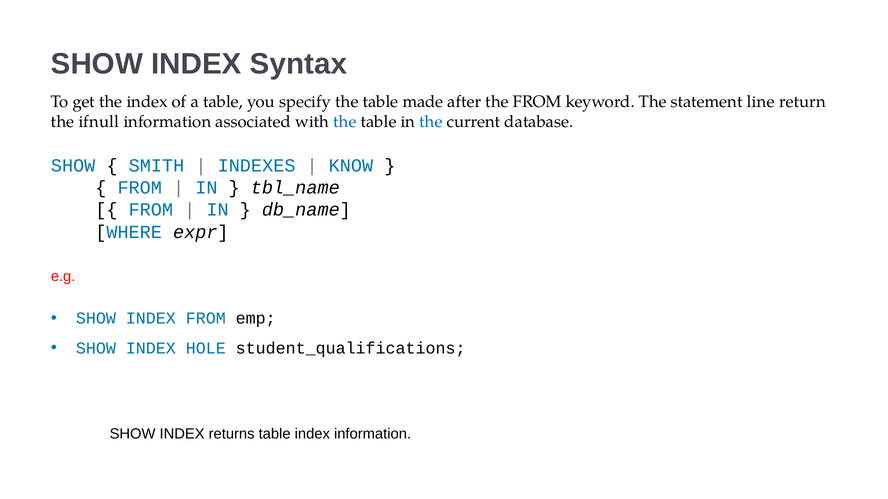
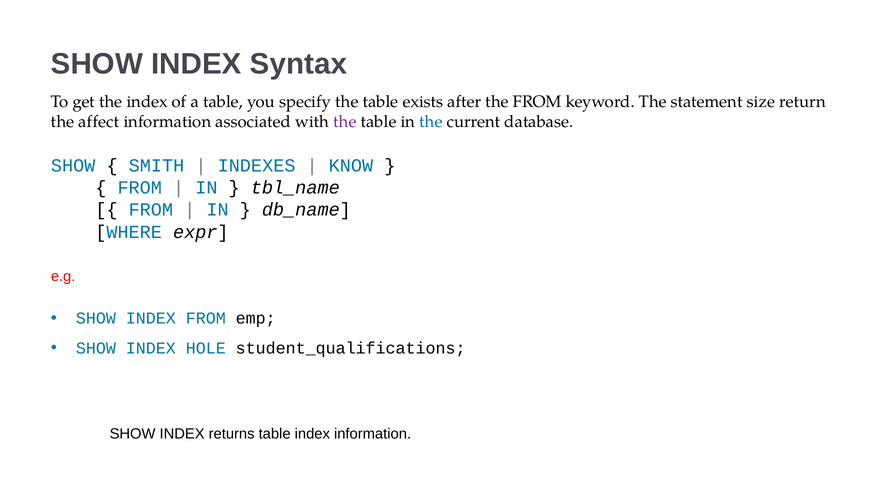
made: made -> exists (423, 102)
line: line -> size (761, 102)
ifnull: ifnull -> affect (99, 122)
the colour: blue -> purple (345, 122)
